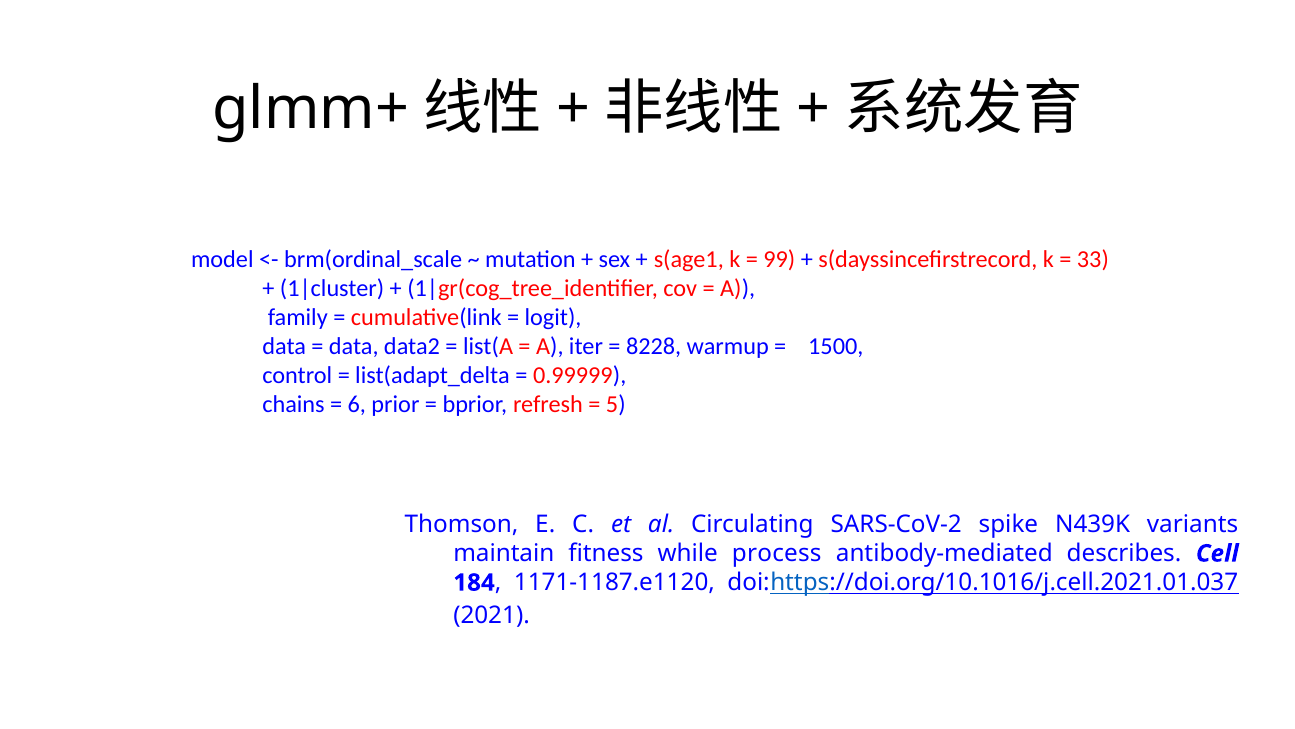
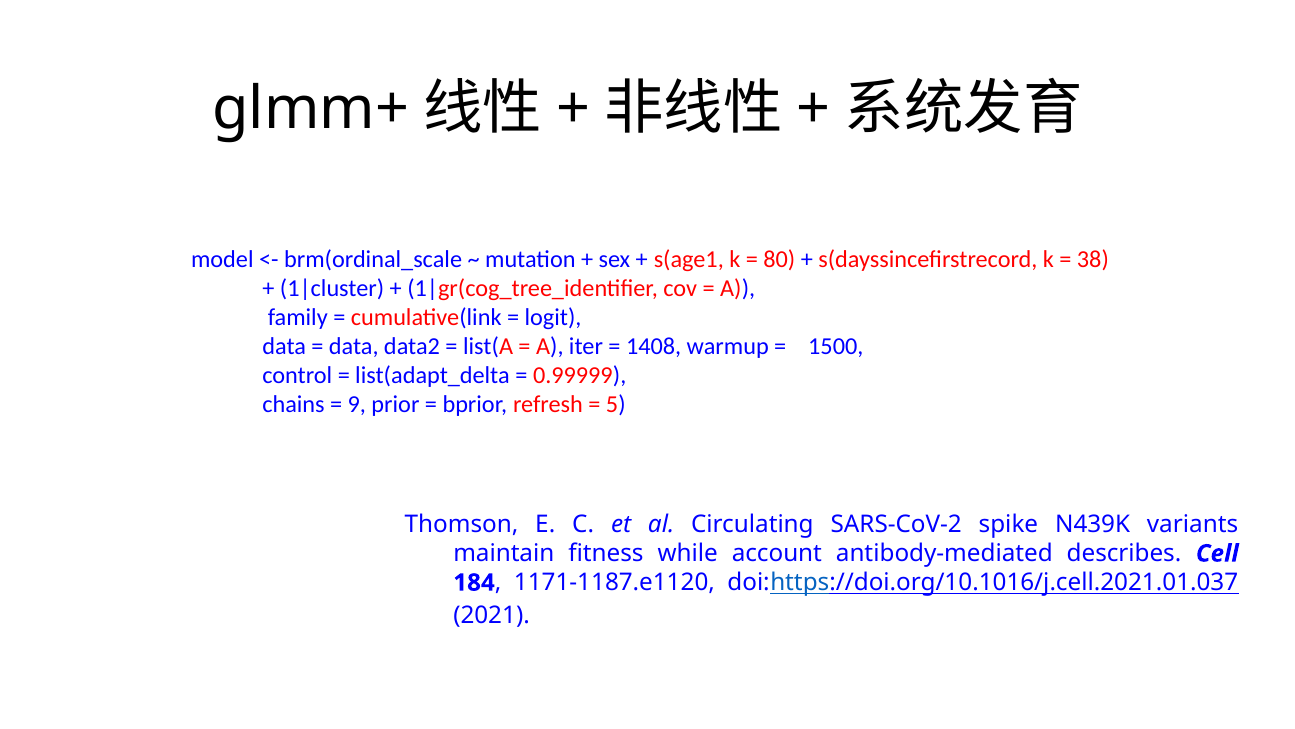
99: 99 -> 80 (779, 259)
33: 33 -> 38 (1093, 259)
8228: 8228 -> 1408 (654, 346)
6: 6 -> 9 (357, 404)
process: process -> account (777, 553)
